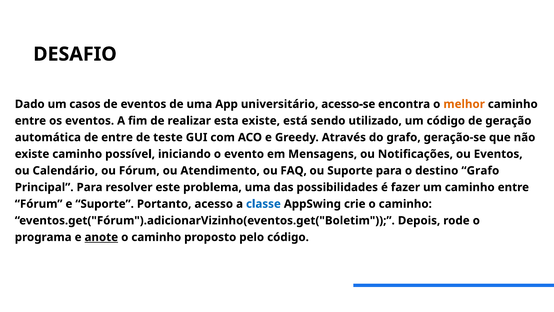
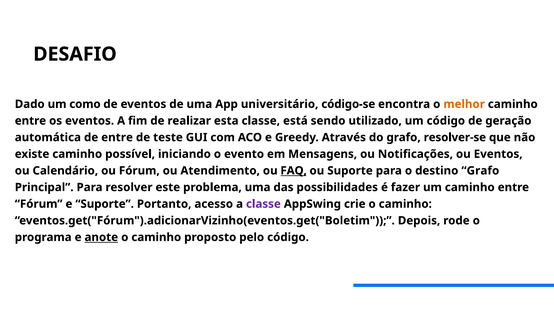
casos: casos -> como (85, 104)
acesso-se: acesso-se -> código-se (348, 104)
esta existe: existe -> classe (261, 121)
geração-se: geração-se -> resolver-se (455, 137)
FAQ underline: none -> present (294, 170)
classe colour: blue -> purple (263, 204)
